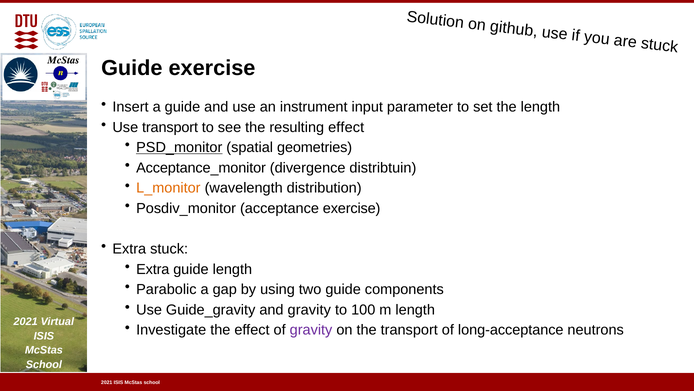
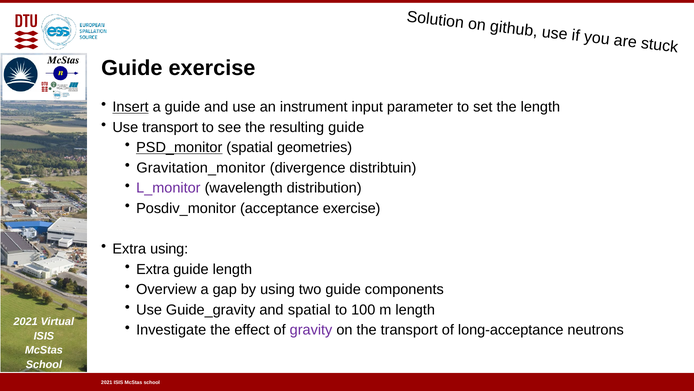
Insert underline: none -> present (131, 107)
resulting effect: effect -> guide (346, 127)
Acceptance_monitor: Acceptance_monitor -> Gravitation_monitor (201, 168)
L_monitor colour: orange -> purple (168, 188)
Extra stuck: stuck -> using (169, 249)
Parabolic: Parabolic -> Overview (166, 289)
and gravity: gravity -> spatial (309, 310)
